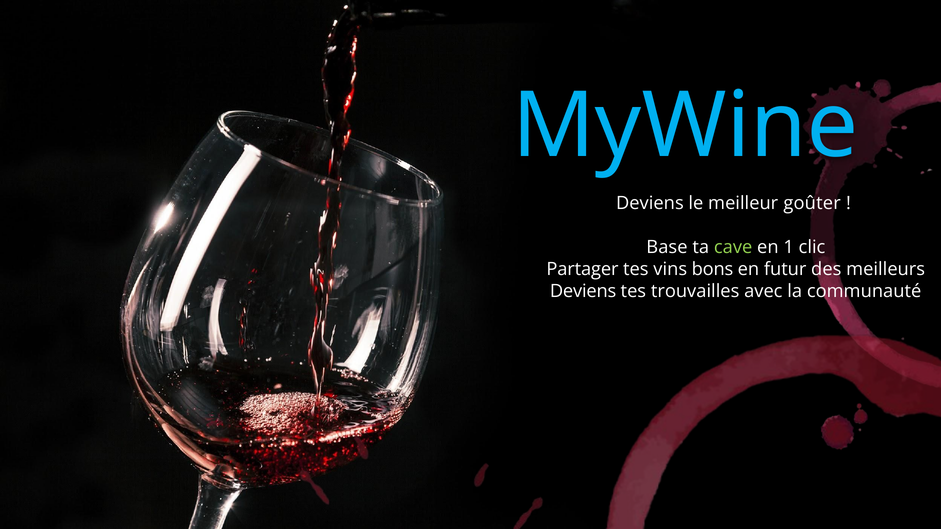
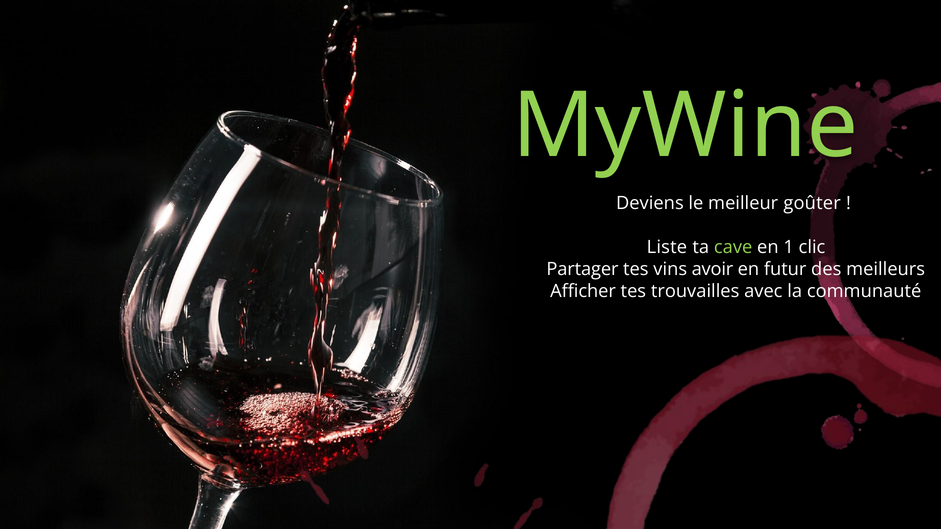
MyWine colour: light blue -> light green (685, 126)
Base: Base -> Liste (667, 247)
bons: bons -> avoir (712, 269)
Deviens: Deviens -> Afficher (583, 291)
